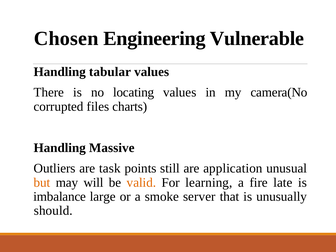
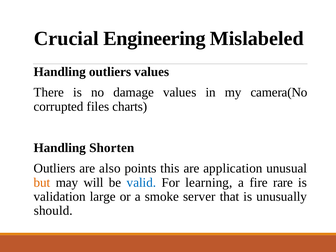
Chosen: Chosen -> Crucial (66, 38)
Vulnerable: Vulnerable -> Mislabeled (257, 38)
Handling tabular: tabular -> outliers (110, 72)
locating: locating -> damage (134, 92)
Massive: Massive -> Shorten (112, 148)
task: task -> also (110, 168)
still: still -> this (170, 168)
valid colour: orange -> blue (141, 182)
late: late -> rare (283, 182)
imbalance: imbalance -> validation (60, 197)
